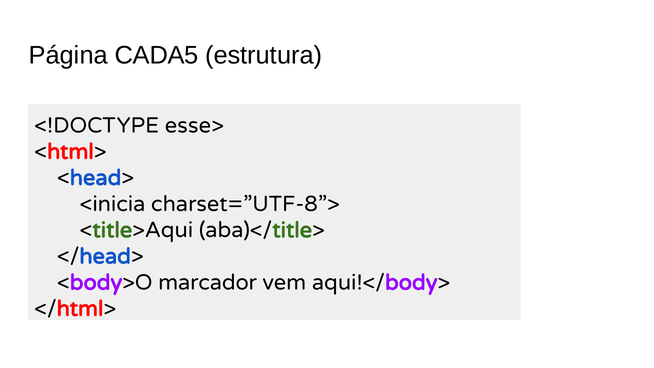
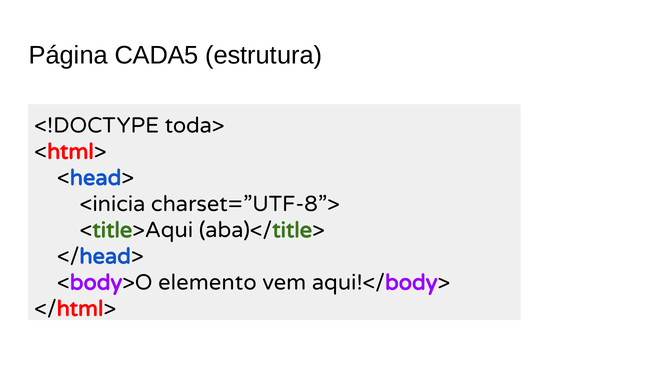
esse>: esse> -> toda> (195, 125)
marcador: marcador -> elemento (207, 282)
